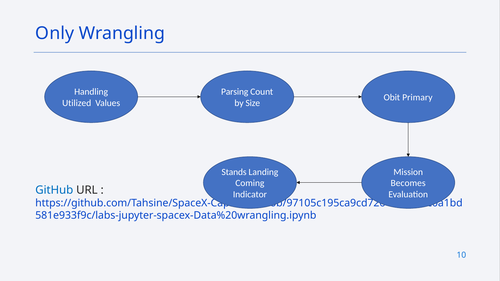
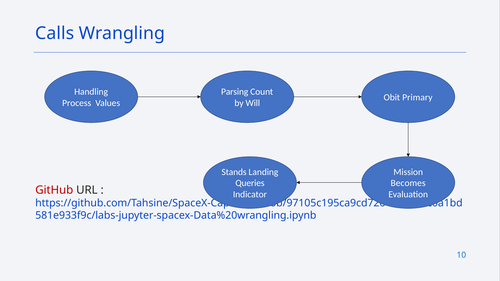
Only: Only -> Calls (55, 33)
Utilized: Utilized -> Process (77, 103)
Size: Size -> Will (253, 103)
Coming: Coming -> Queries (250, 183)
GitHub colour: blue -> red (54, 190)
